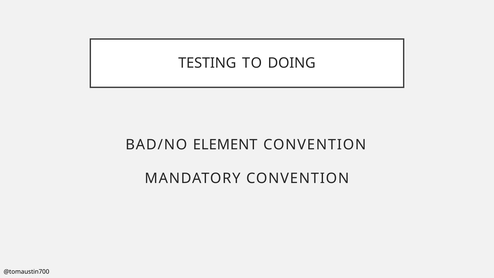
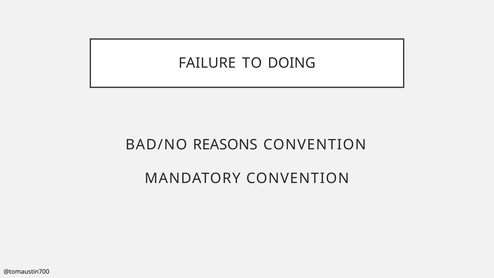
TESTING: TESTING -> FAILURE (207, 63)
ELEMENT: ELEMENT -> REASONS (225, 145)
